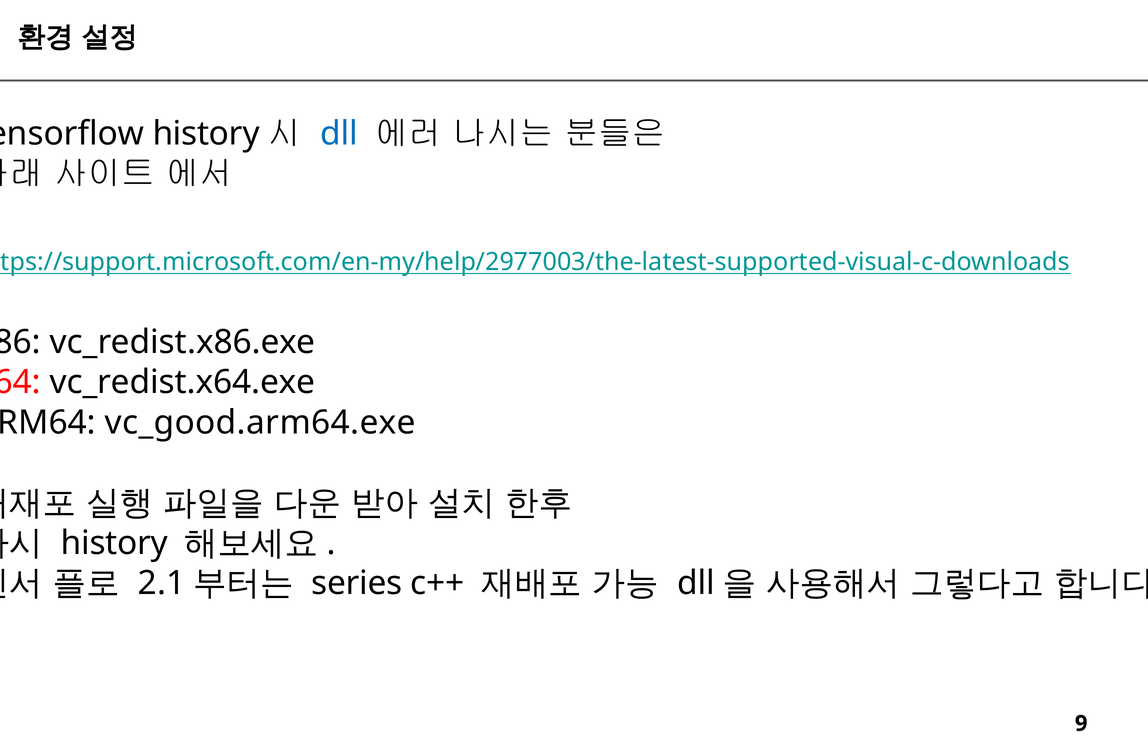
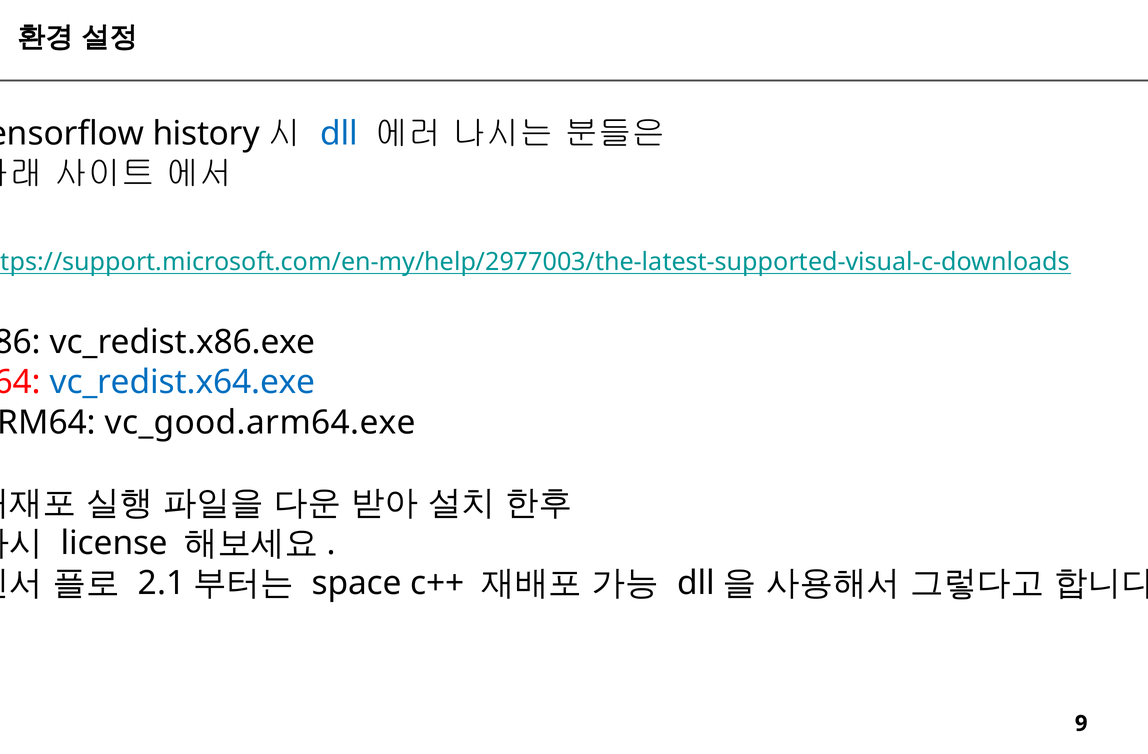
vc_redist.x64.exe colour: black -> blue (183, 382)
history: history -> license (114, 543)
series: series -> space (357, 583)
